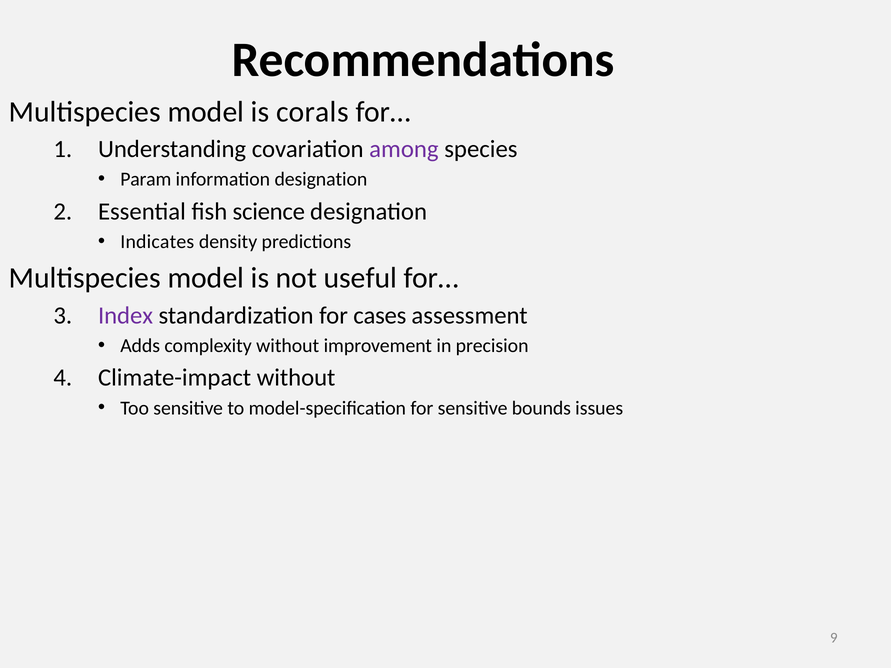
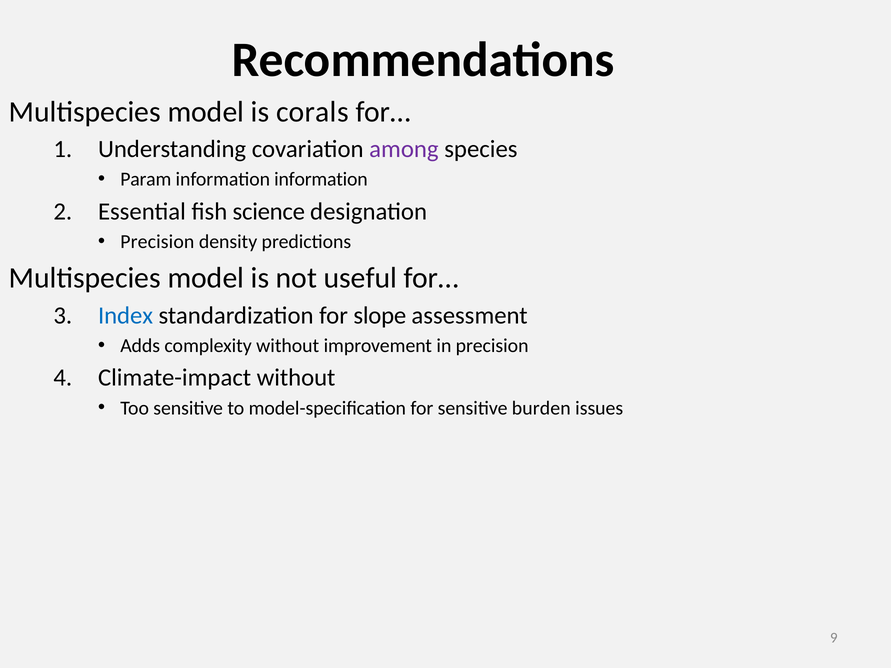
information designation: designation -> information (321, 180)
Indicates: Indicates -> Precision (157, 242)
Index colour: purple -> blue (126, 316)
cases: cases -> slope (380, 316)
bounds: bounds -> burden (541, 408)
